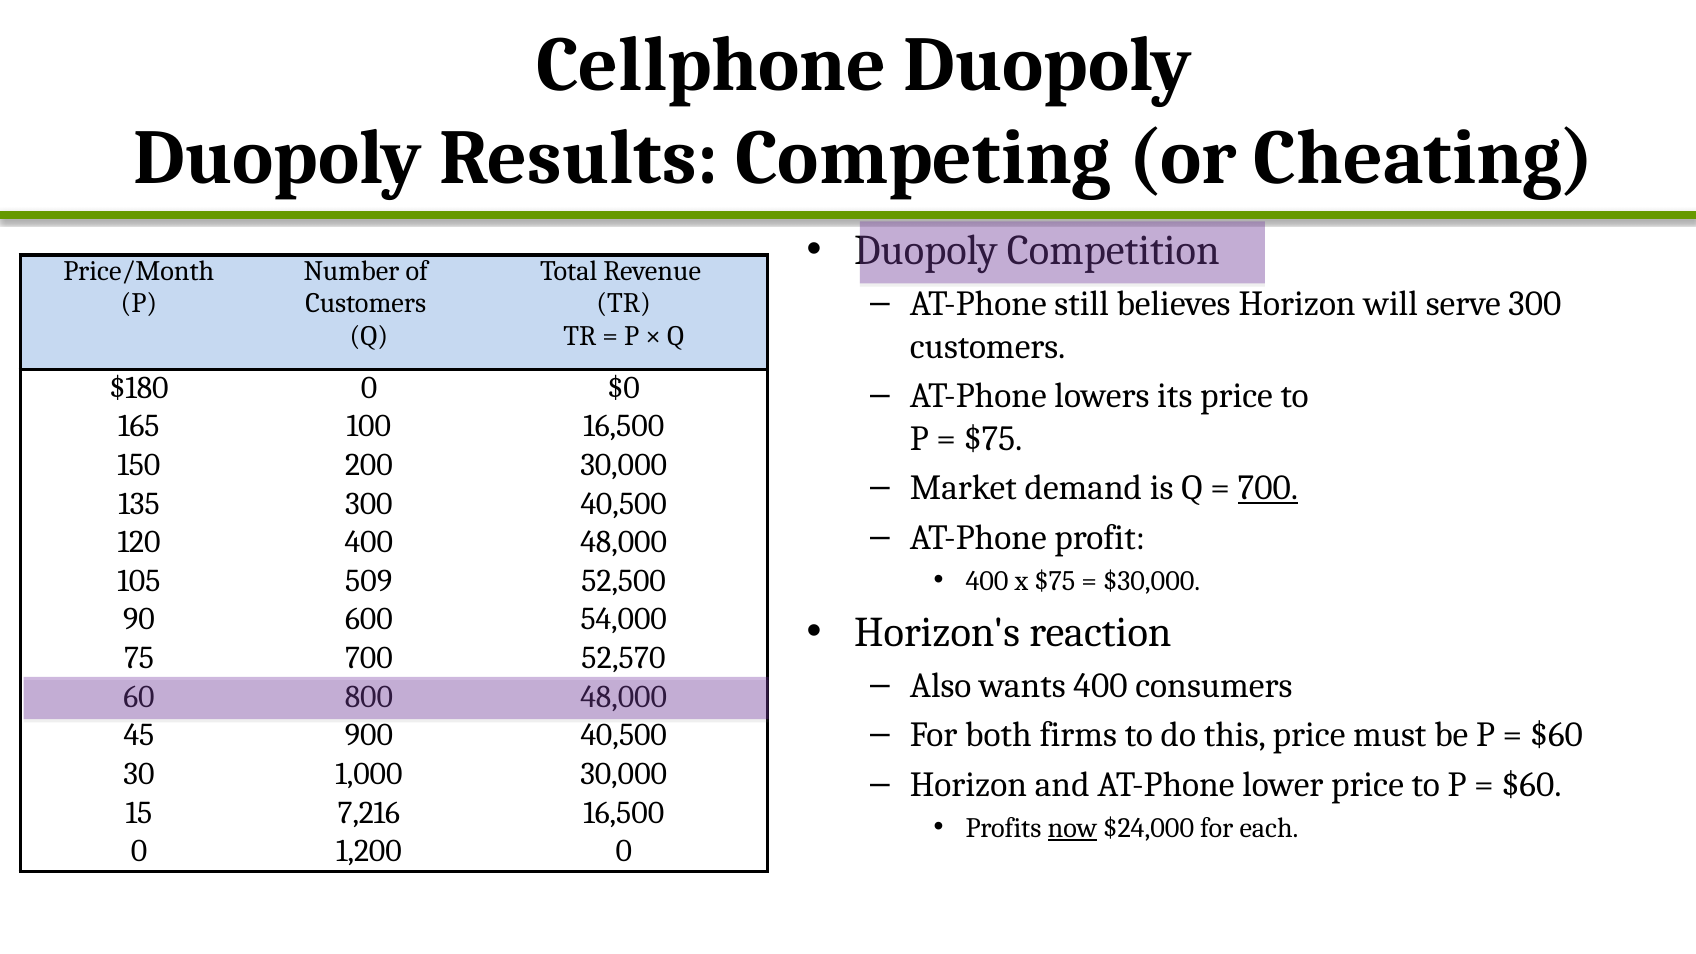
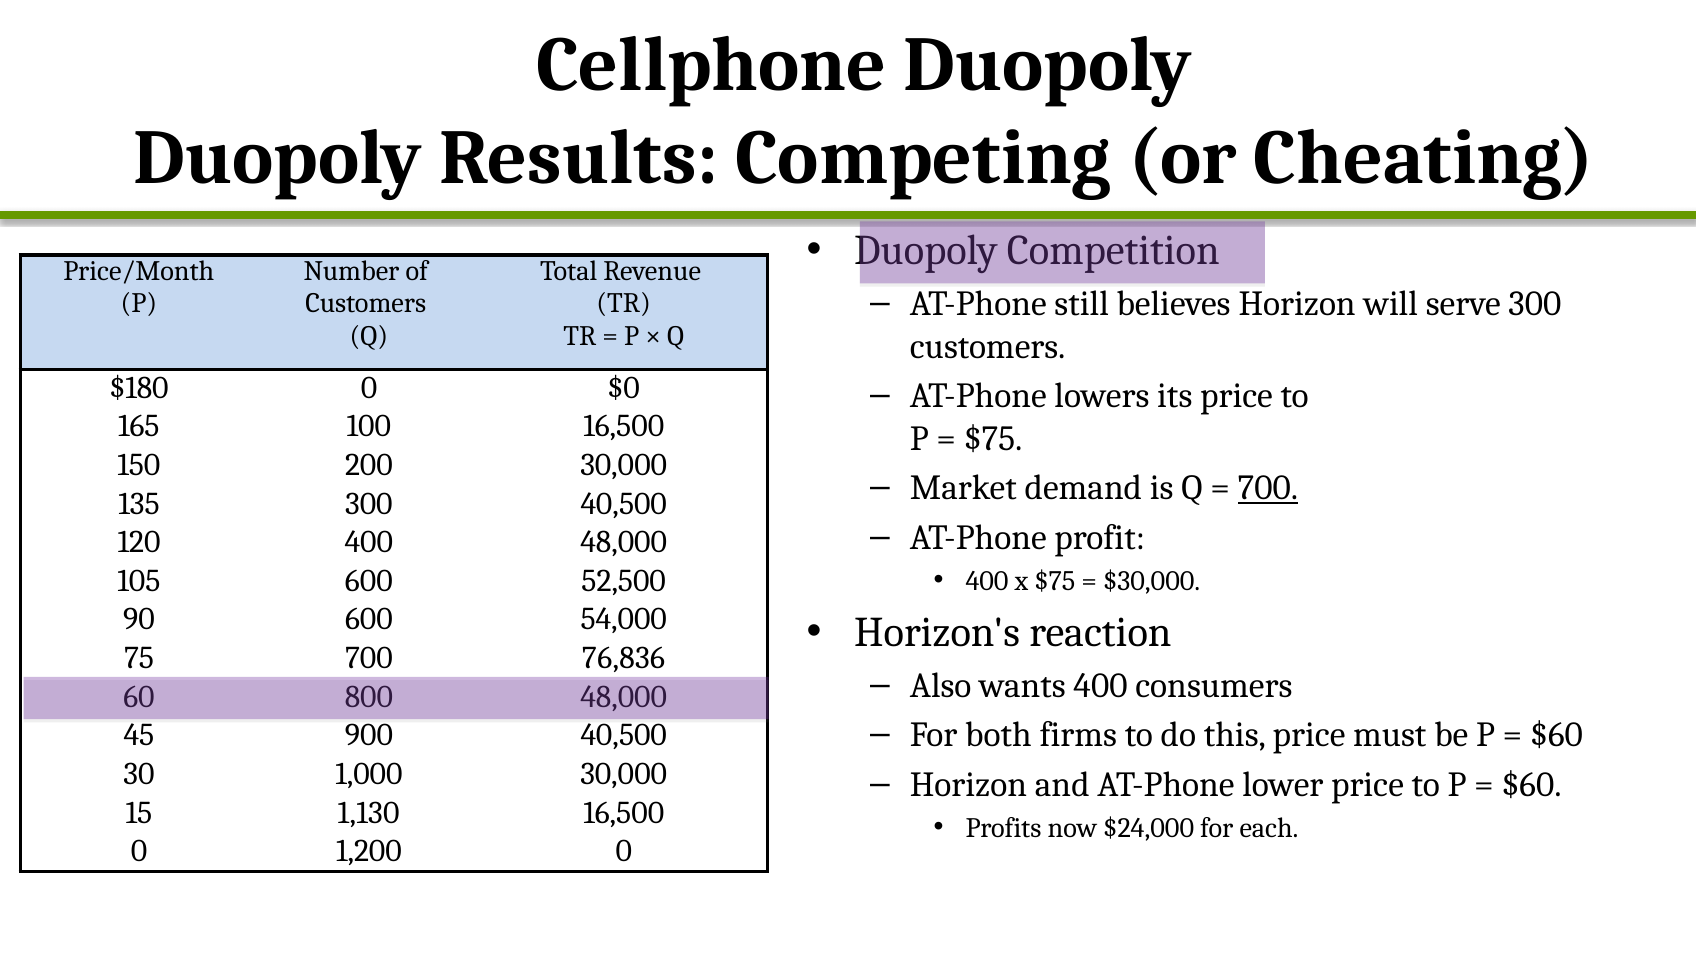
105 509: 509 -> 600 (369, 581)
52,570: 52,570 -> 76,836 (624, 658)
7,216: 7,216 -> 1,130 (369, 813)
now underline: present -> none (1072, 828)
